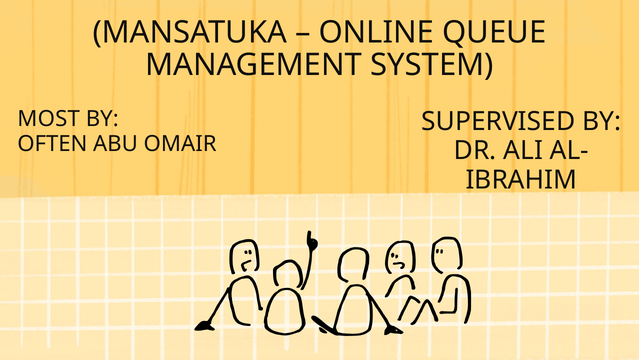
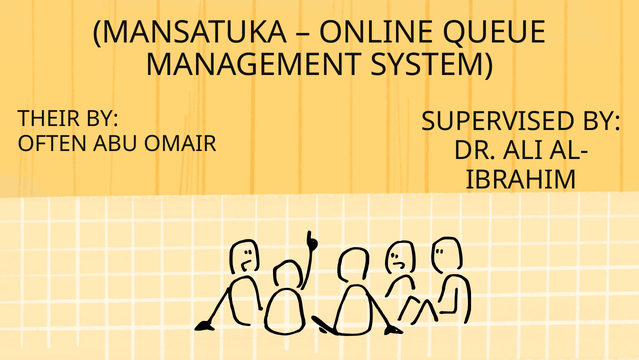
MOST: MOST -> THEIR (49, 119)
